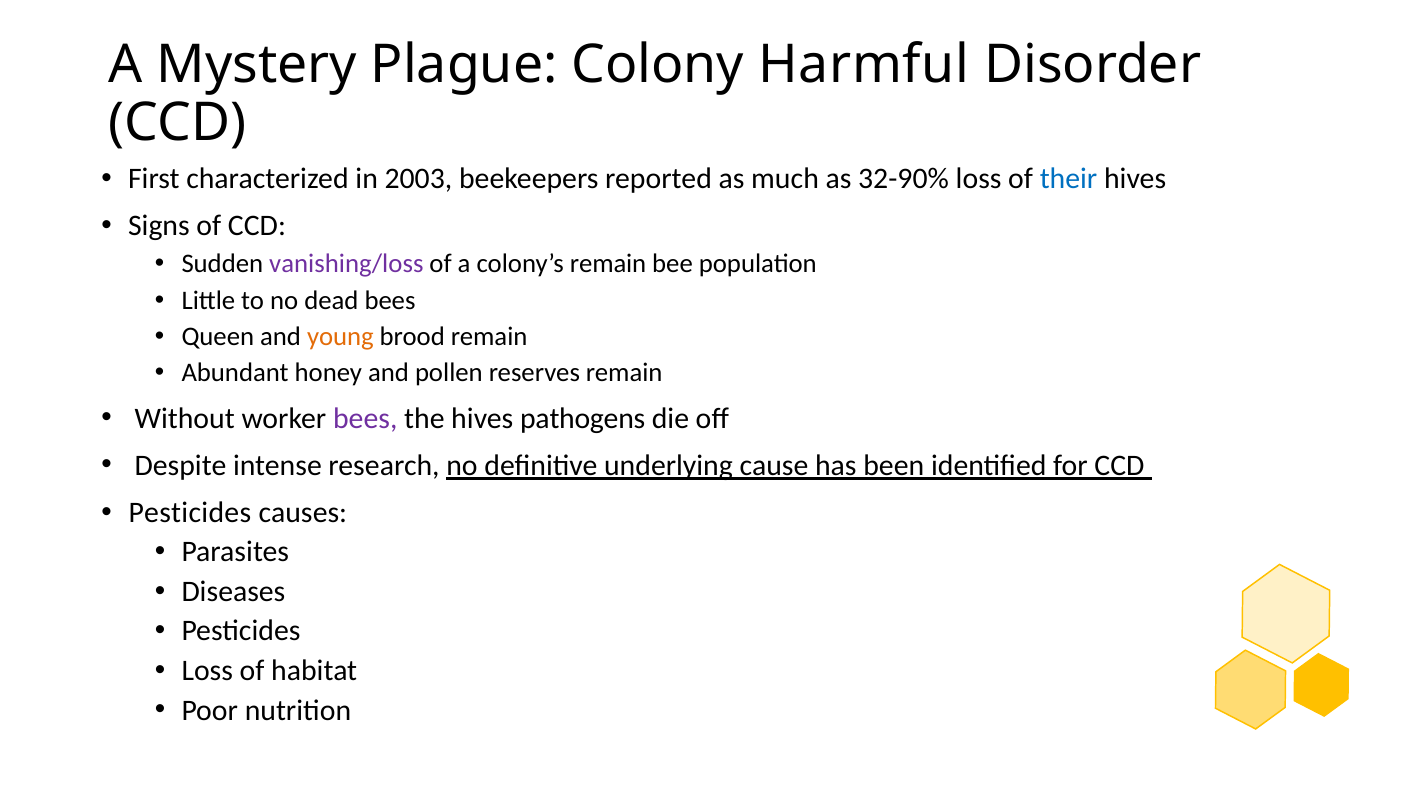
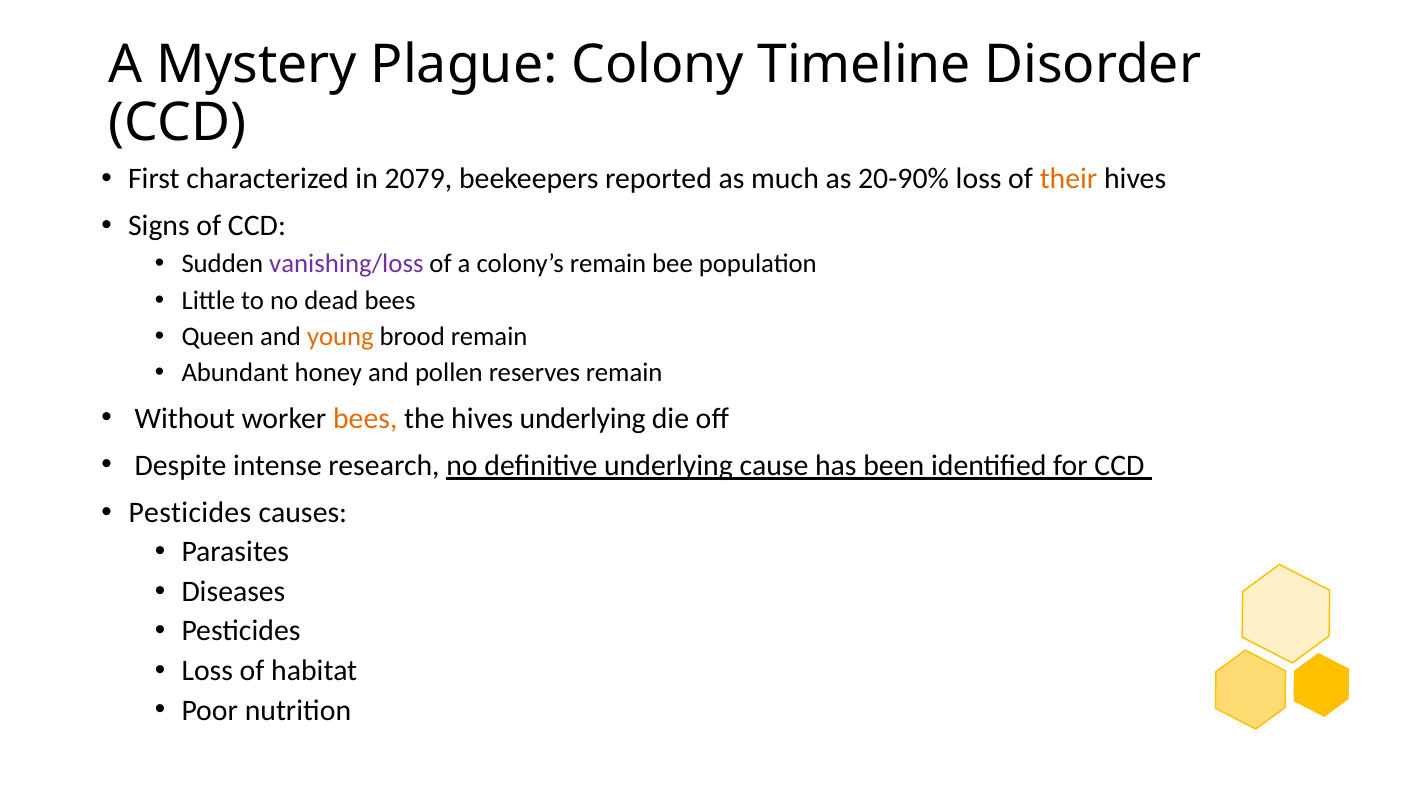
Harmful: Harmful -> Timeline (864, 65)
2003: 2003 -> 2079 (418, 179)
32-90%: 32-90% -> 20-90% (904, 179)
their colour: blue -> orange (1069, 179)
bees colour: purple -> orange (365, 418)
hives pathogens: pathogens -> underlying (583, 418)
